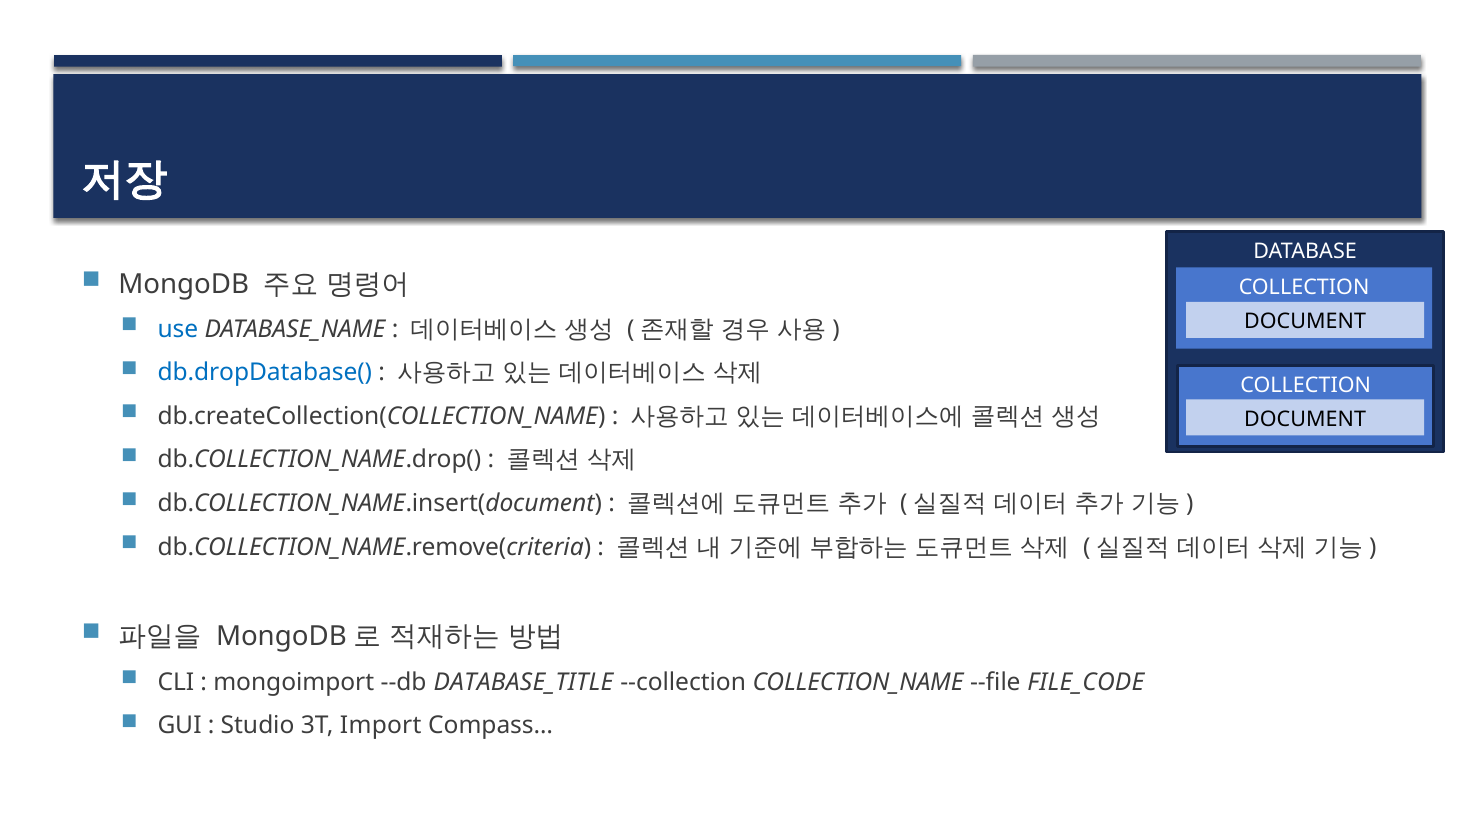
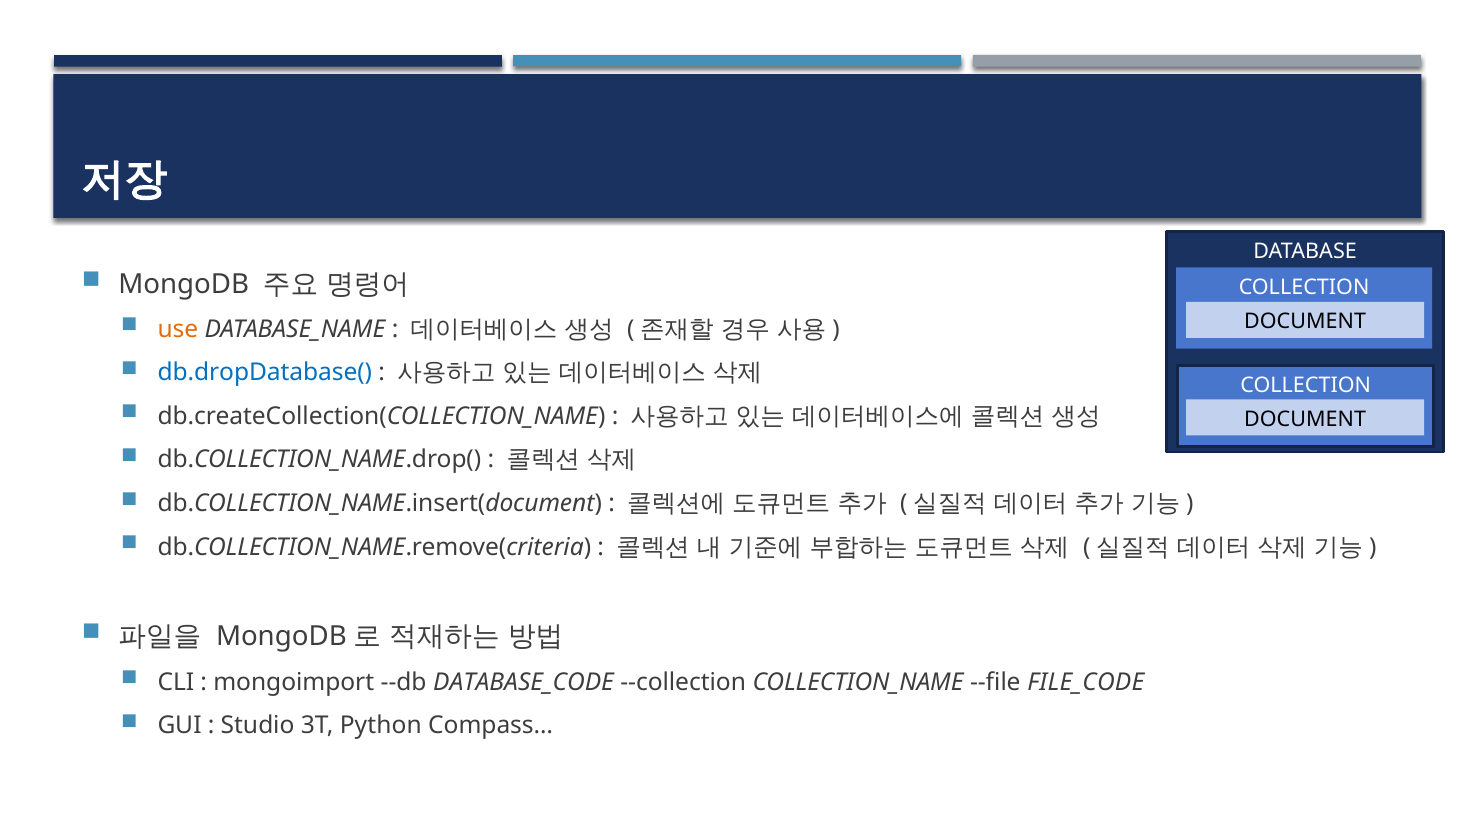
use colour: blue -> orange (178, 329)
DATABASE_TITLE: DATABASE_TITLE -> DATABASE_CODE (524, 683)
Import: Import -> Python (381, 726)
